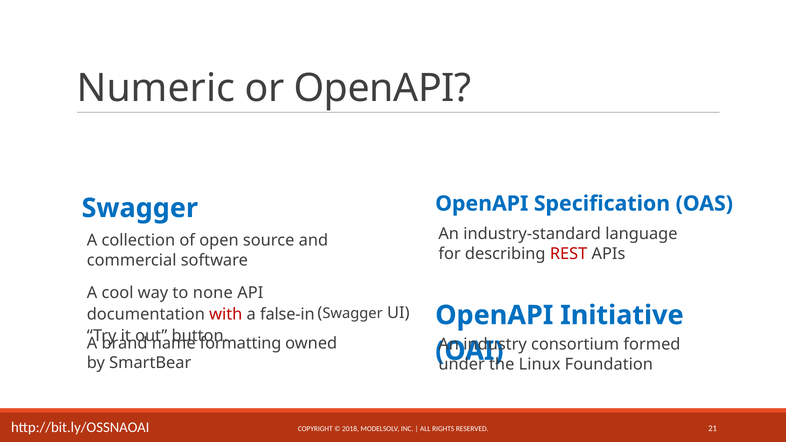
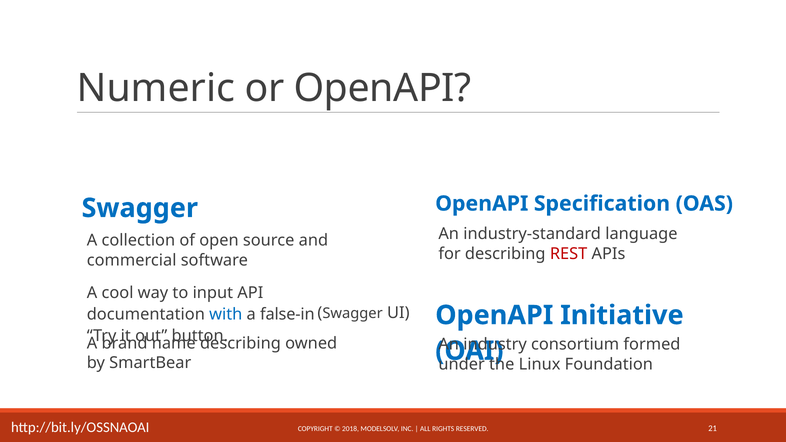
none: none -> input (213, 293)
with colour: red -> blue (226, 314)
name formatting: formatting -> describing (240, 343)
